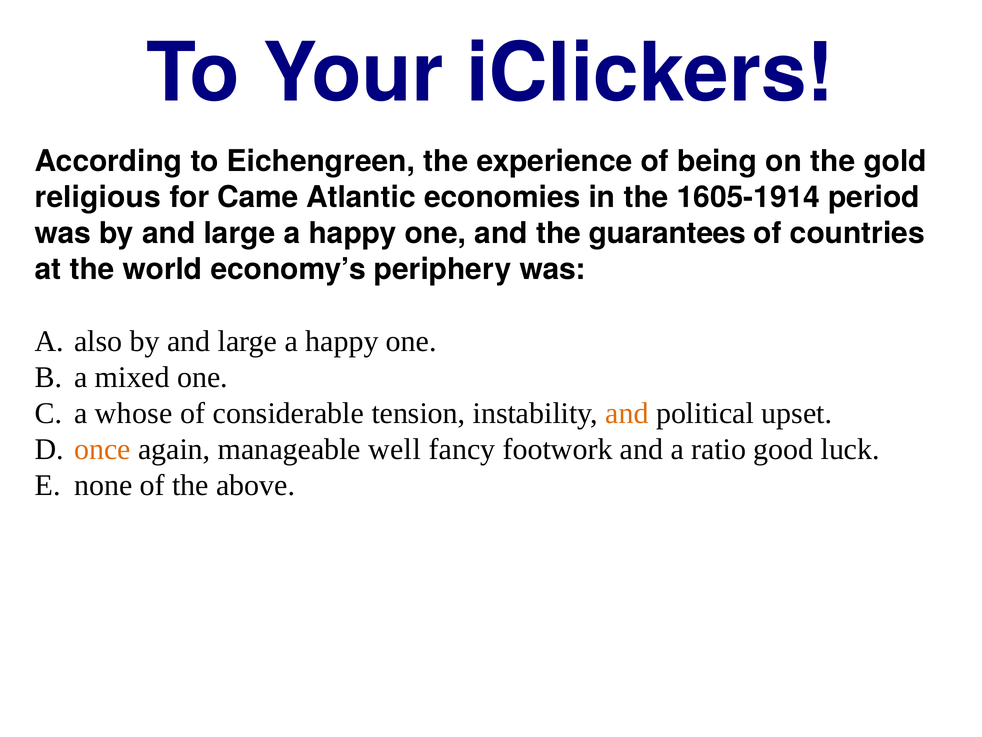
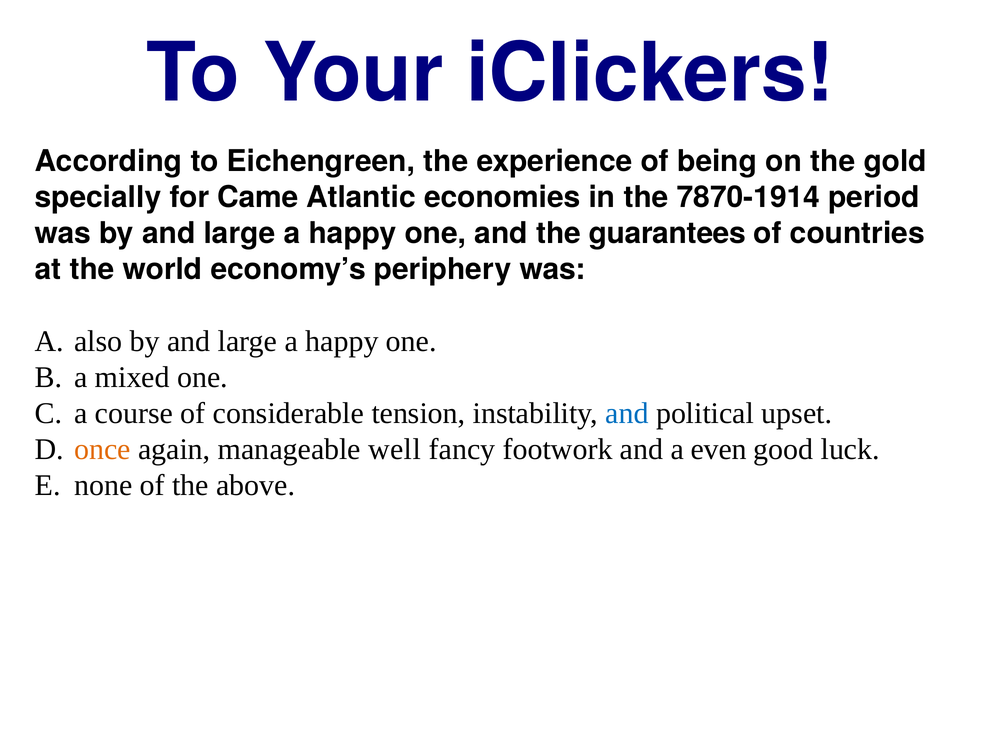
religious: religious -> specially (98, 197)
1605-1914: 1605-1914 -> 7870-1914 (748, 197)
whose: whose -> course (134, 413)
and colour: orange -> blue (627, 413)
ratio: ratio -> even (719, 449)
